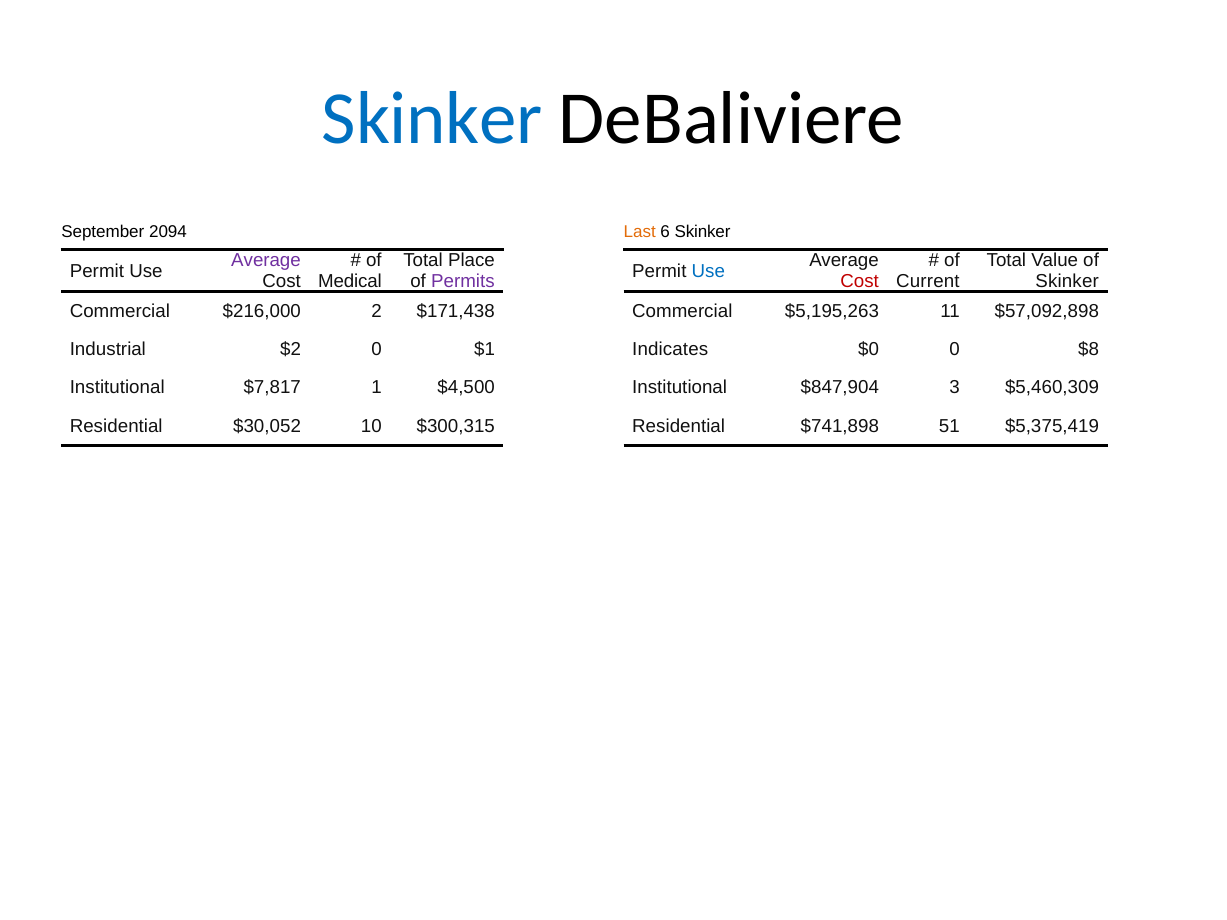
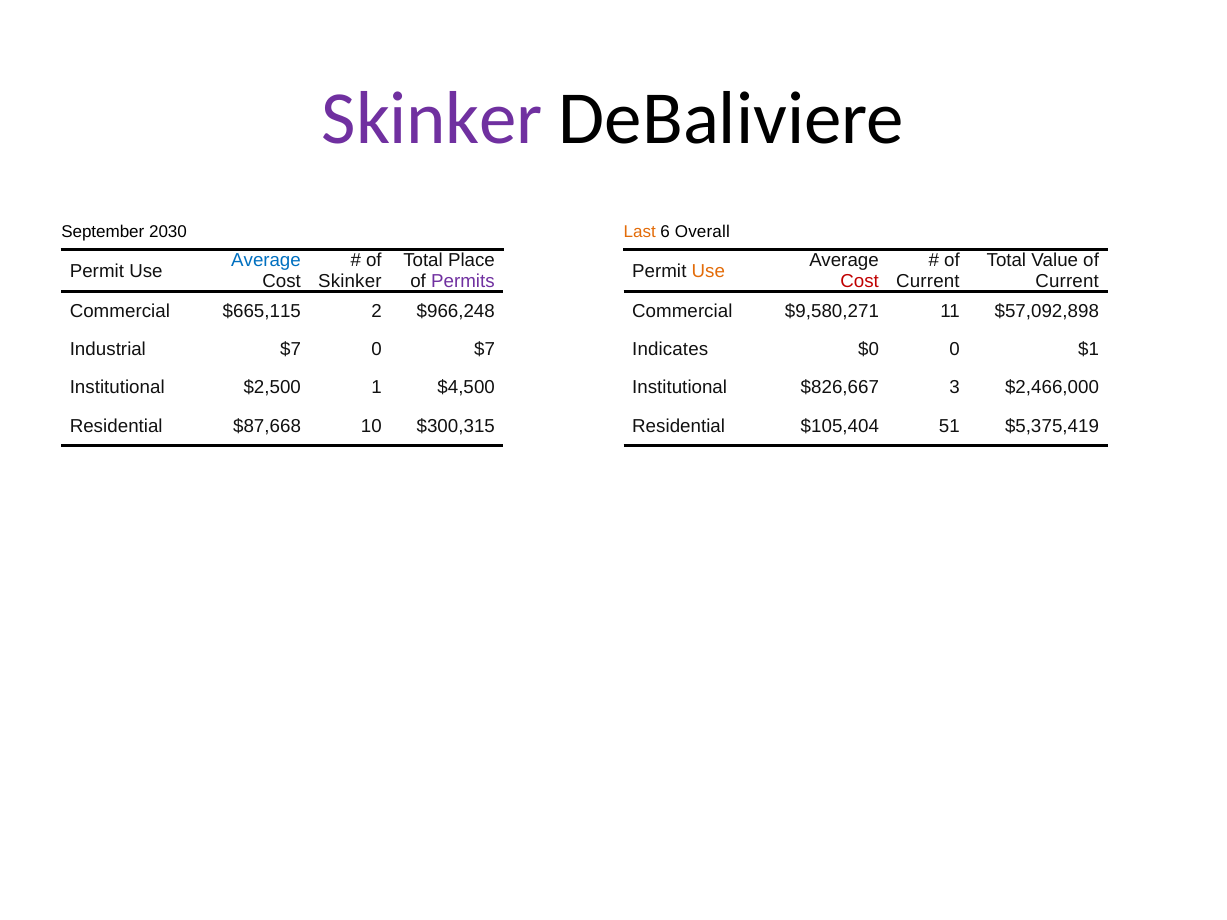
Skinker colour: blue -> purple (432, 119)
2094: 2094 -> 2030 (168, 232)
6 Skinker: Skinker -> Overall (702, 232)
Average colour: purple -> blue (266, 260)
Use colour: blue -> orange (708, 271)
Medical: Medical -> Skinker (350, 281)
Skinker: Skinker -> Current (1067, 281)
$216,000: $216,000 -> $665,115 (262, 311)
$171,438: $171,438 -> $966,248 (456, 311)
$5,195,263: $5,195,263 -> $9,580,271 (832, 311)
Industrial $2: $2 -> $7 (291, 349)
0 $1: $1 -> $7 (485, 349)
$8: $8 -> $1 (1089, 349)
$7,817: $7,817 -> $2,500 (272, 388)
$847,904: $847,904 -> $826,667 (840, 388)
$5,460,309: $5,460,309 -> $2,466,000 (1052, 388)
$30,052: $30,052 -> $87,668 (267, 426)
$741,898: $741,898 -> $105,404 (840, 426)
